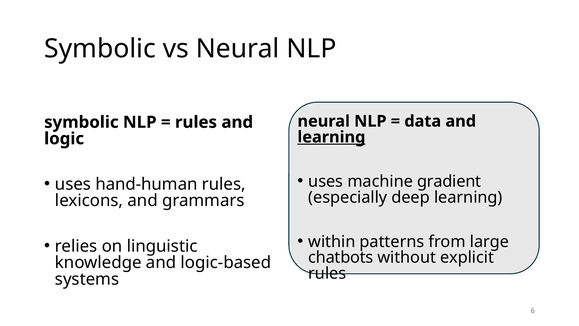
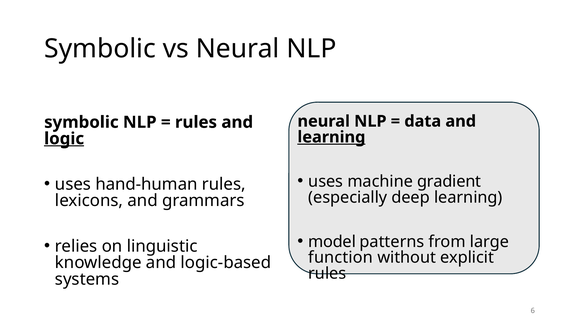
logic underline: none -> present (64, 139)
within: within -> model (332, 241)
chatbots: chatbots -> function (341, 257)
